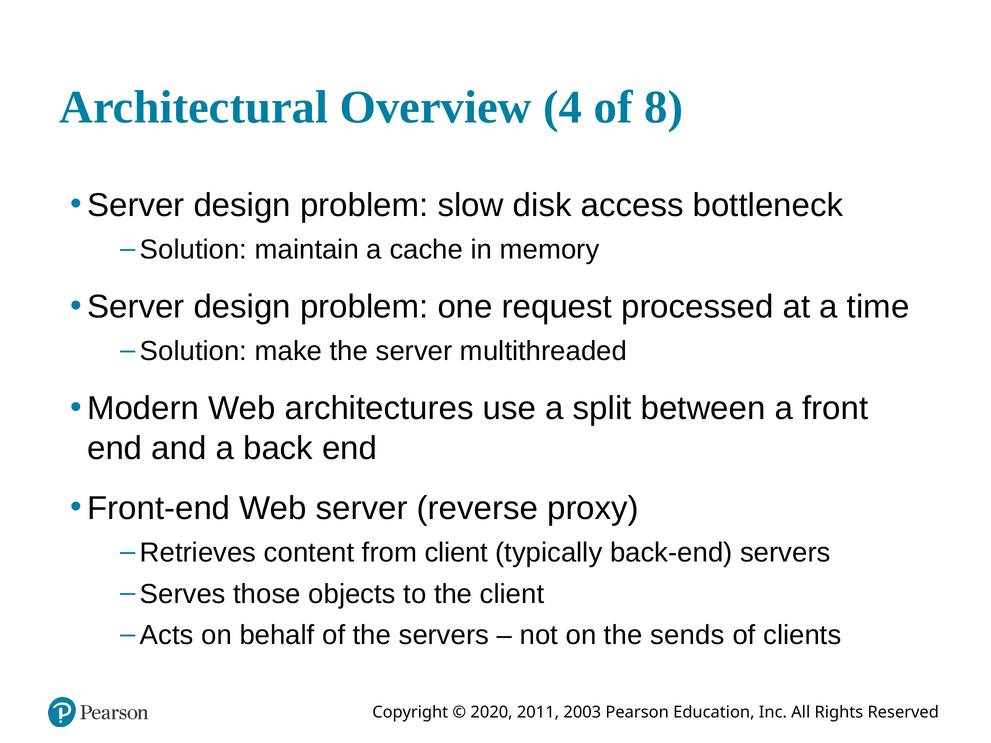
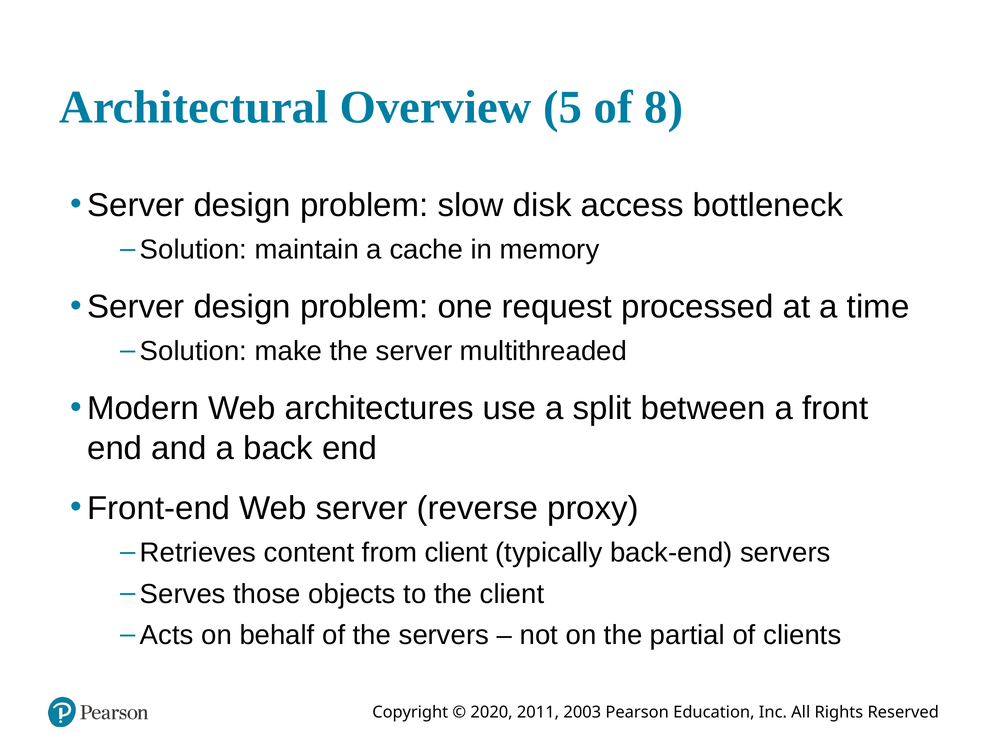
4: 4 -> 5 (563, 108)
sends: sends -> partial (687, 635)
